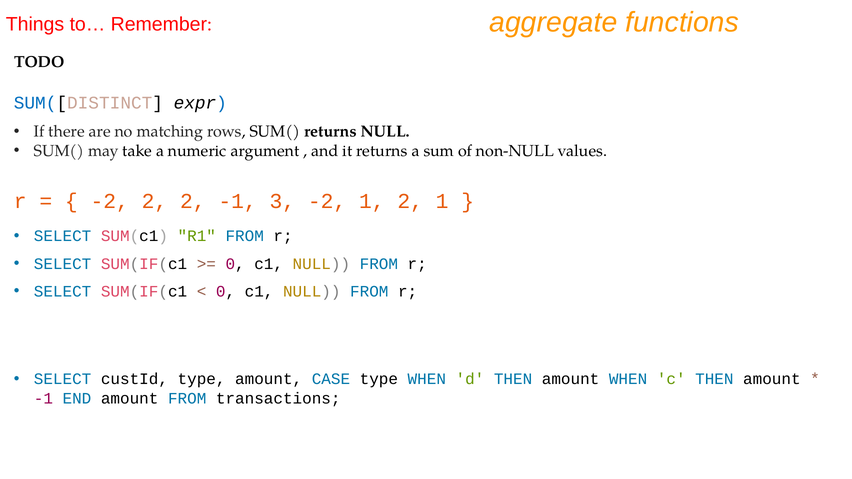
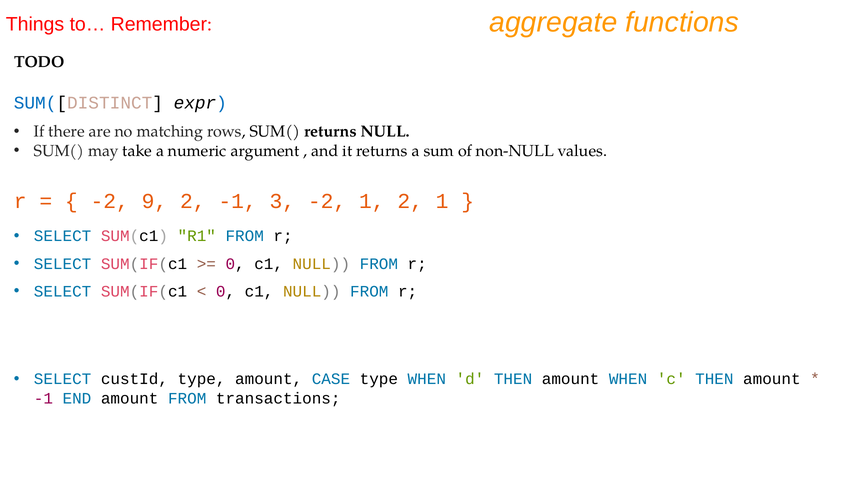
-2 2: 2 -> 9 (154, 201)
